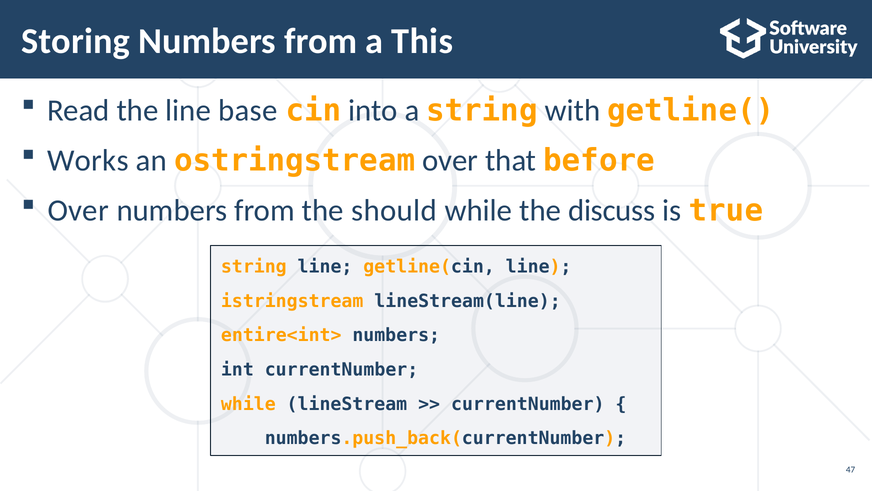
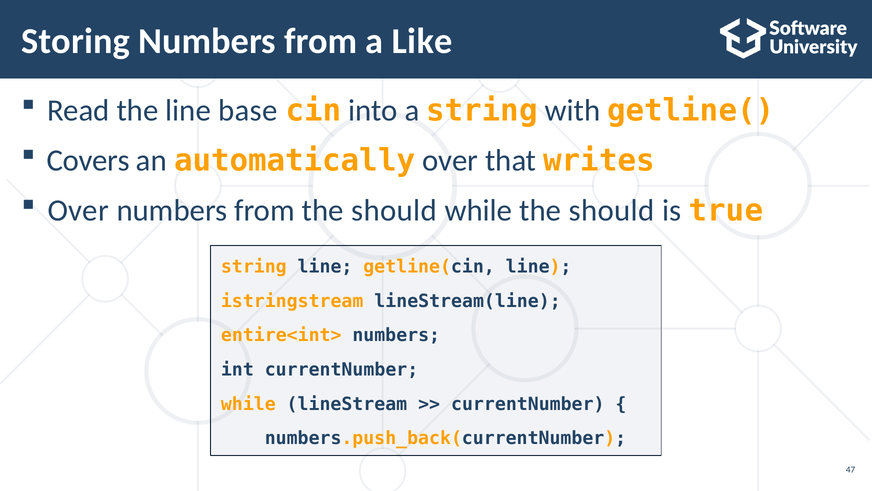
This: This -> Like (422, 41)
Works: Works -> Covers (88, 160)
ostringstream: ostringstream -> automatically (295, 160)
before: before -> writes (599, 160)
while the discuss: discuss -> should (611, 210)
